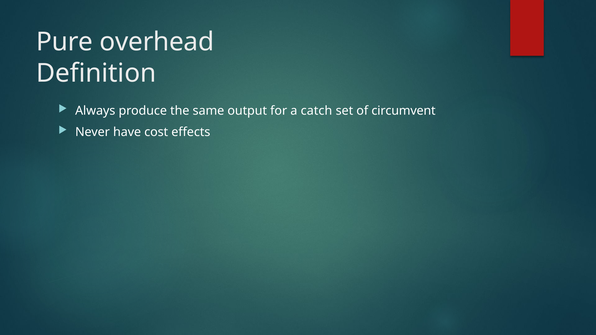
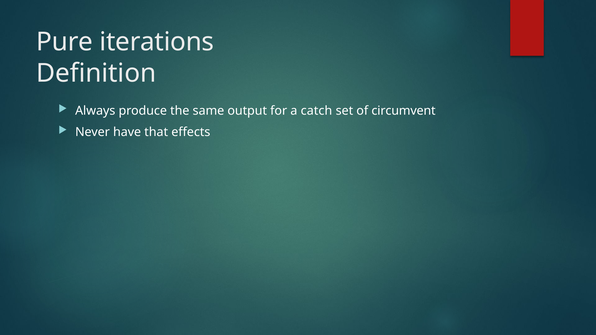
overhead: overhead -> iterations (157, 42)
cost: cost -> that (156, 132)
